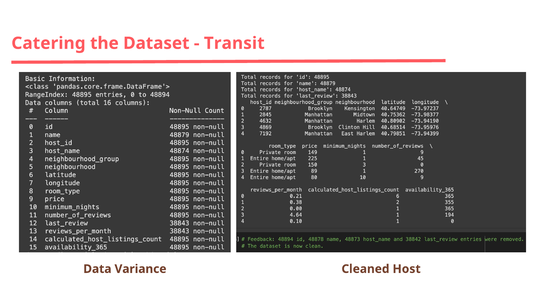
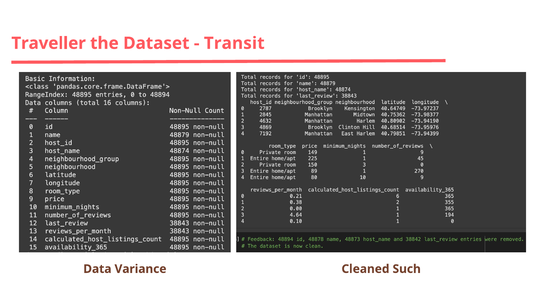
Catering: Catering -> Traveller (49, 43)
Host: Host -> Such (407, 269)
